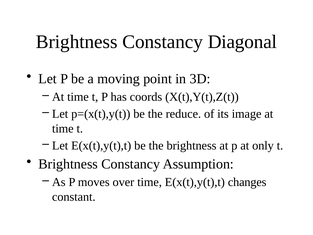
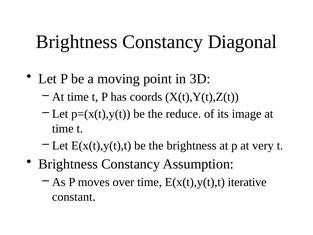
only: only -> very (263, 145)
changes: changes -> iterative (247, 182)
